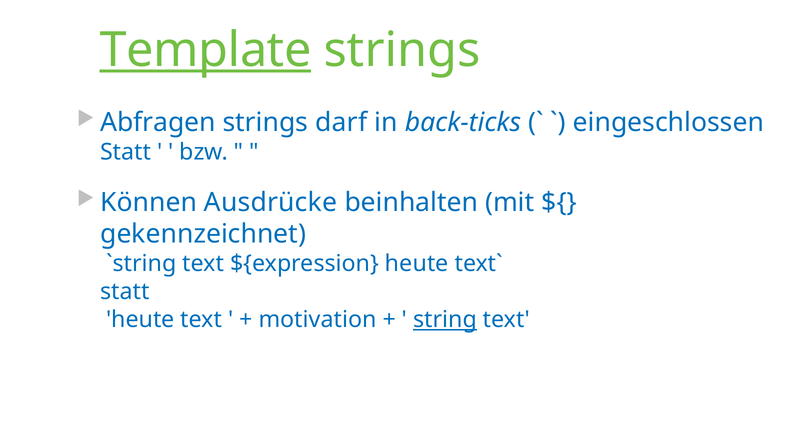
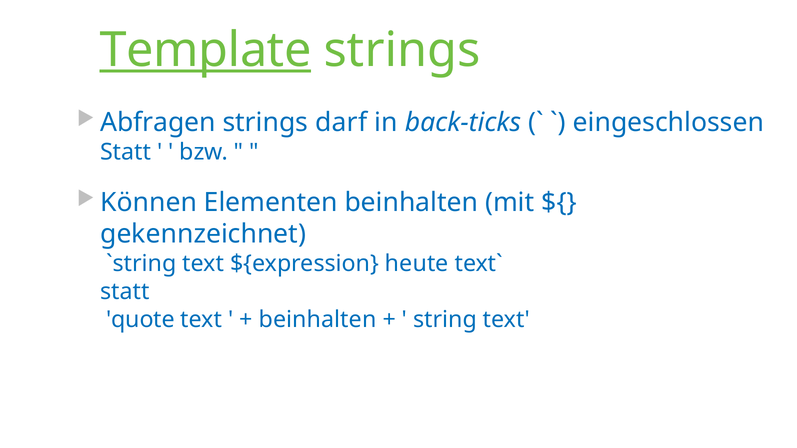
Ausdrücke: Ausdrücke -> Elementen (271, 202)
heute: heute -> quote (140, 320)
motivation: motivation -> beinhalten (318, 320)
string underline: present -> none (445, 320)
